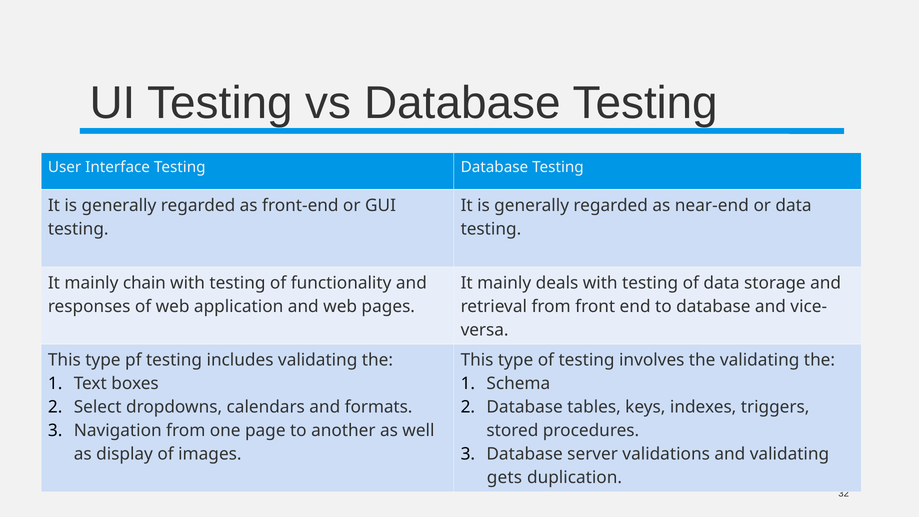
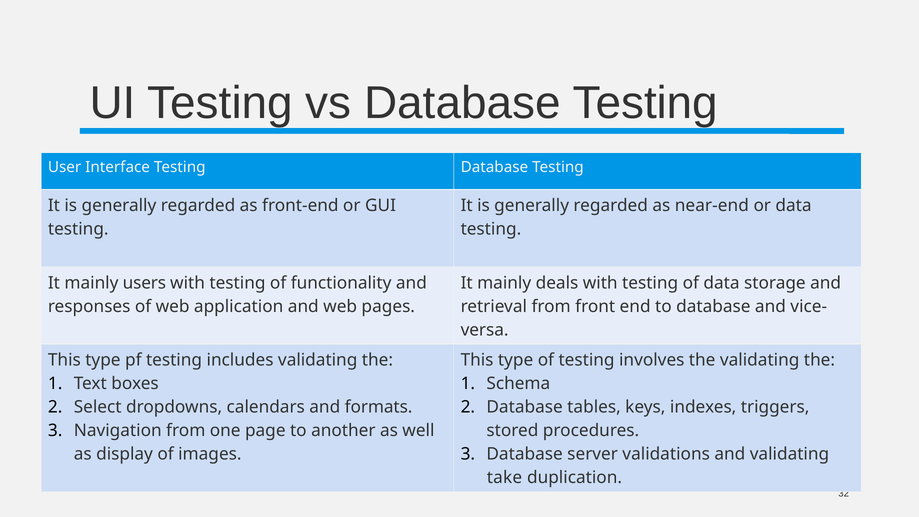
chain: chain -> users (144, 283)
gets: gets -> take (504, 477)
